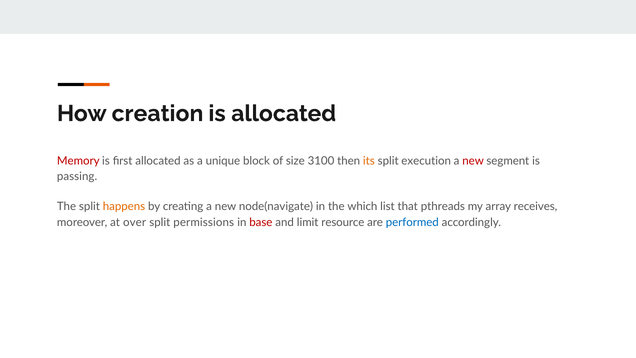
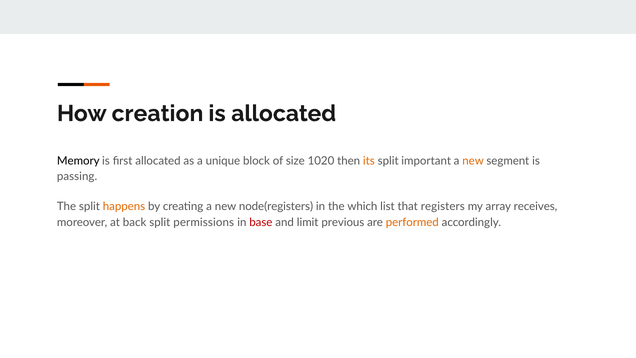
Memory colour: red -> black (78, 161)
3100: 3100 -> 1020 (321, 161)
execution: execution -> important (426, 161)
new colour: red -> orange (473, 161)
node(navigate: node(navigate -> node(registers (276, 207)
pthreads: pthreads -> registers (443, 207)
over: over -> back (135, 222)
resource: resource -> previous (343, 222)
performed colour: blue -> orange (412, 222)
